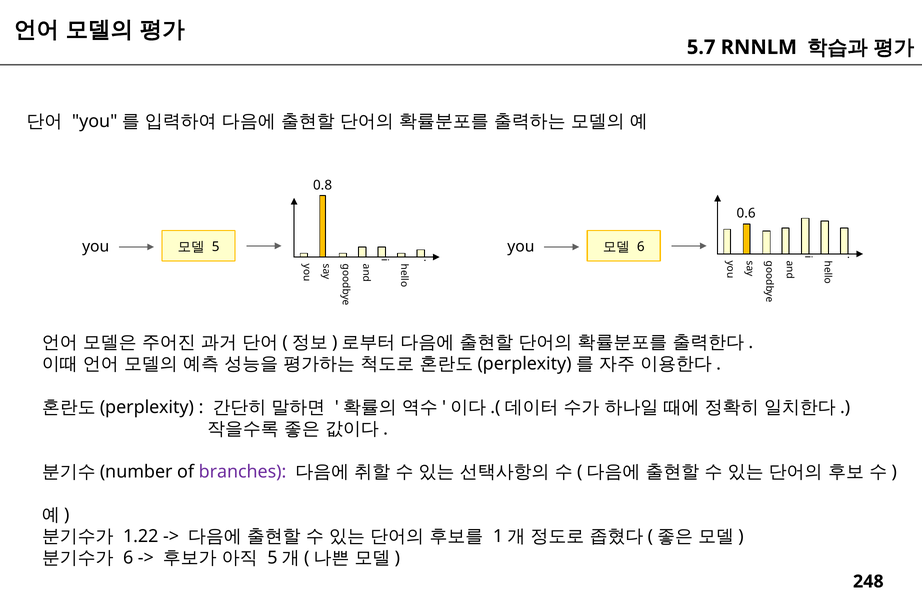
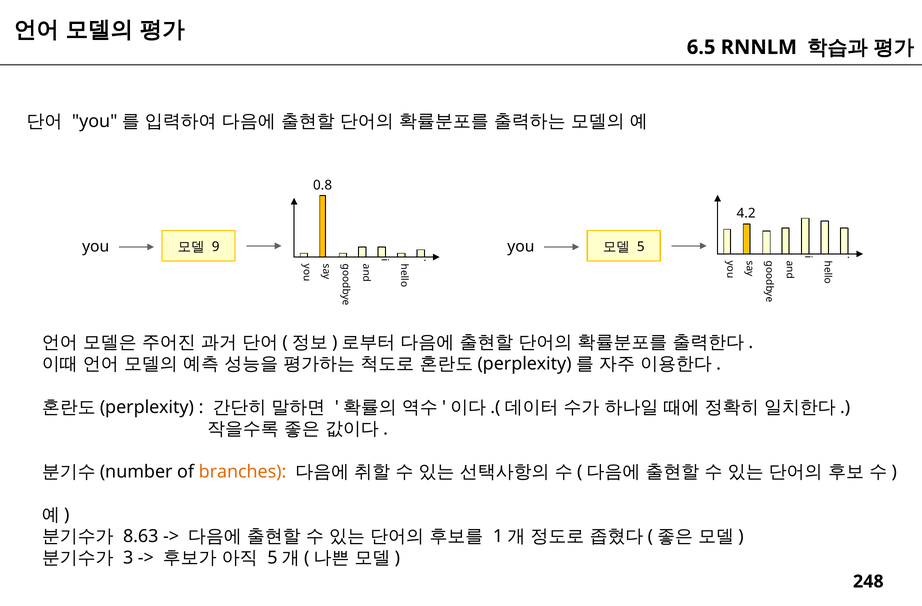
5.7: 5.7 -> 6.5 (701, 47)
0.6: 0.6 -> 4.2 (746, 213)
5: 5 -> 9 (216, 247)
6: 6 -> 5 (641, 247)
branches colour: purple -> orange (243, 471)
1.22: 1.22 -> 8.63 (141, 536)
6: 6 -> 3 (128, 557)
